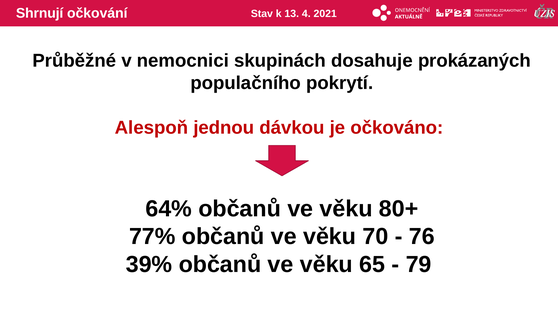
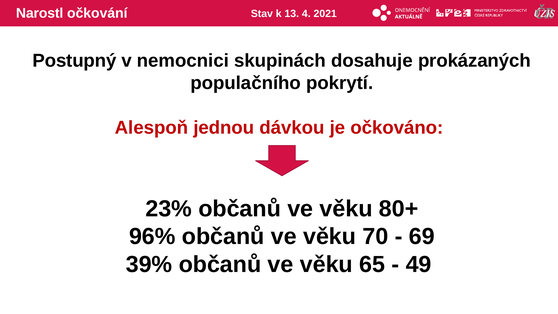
Shrnují: Shrnují -> Narostl (40, 13)
Průběžné: Průběžné -> Postupný (74, 61)
64%: 64% -> 23% (169, 209)
77%: 77% -> 96% (152, 237)
76: 76 -> 69 (422, 237)
79: 79 -> 49 (419, 264)
